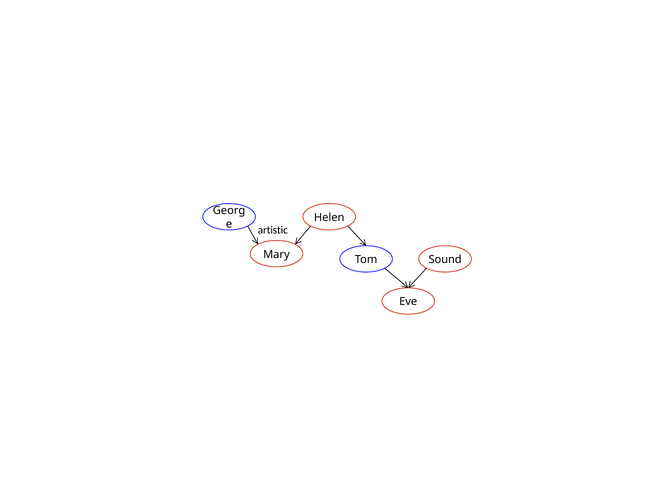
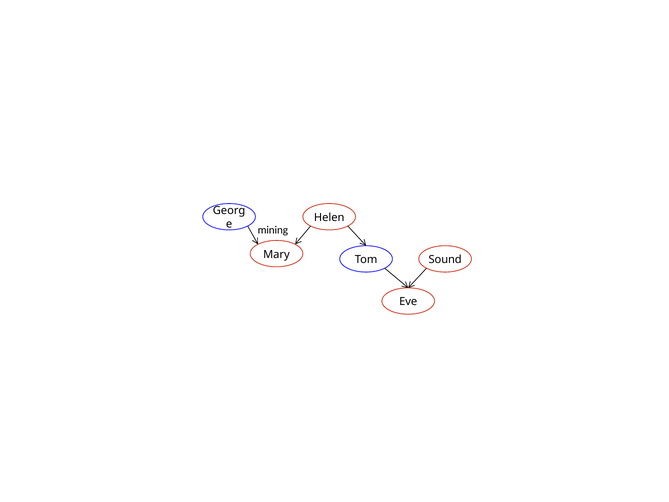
artistic: artistic -> mining (273, 230)
